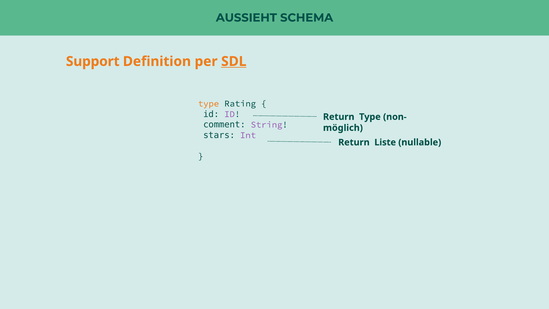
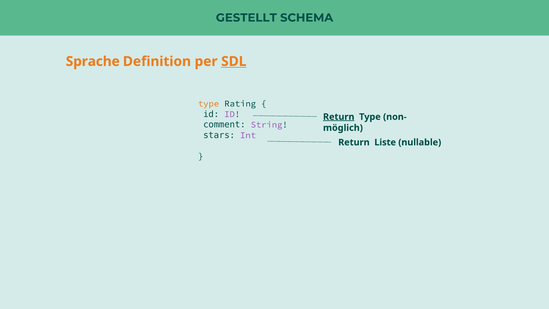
AUSSIEHT: AUSSIEHT -> GESTELLT (246, 18)
Support: Support -> Sprache (93, 61)
Return underline: none -> present (339, 117)
